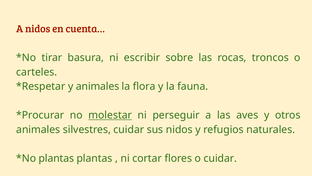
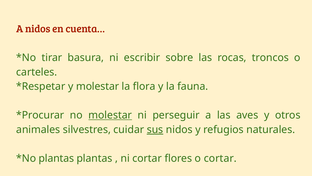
y animales: animales -> molestar (98, 86)
sus underline: none -> present (155, 129)
o cuidar: cuidar -> cortar (220, 158)
